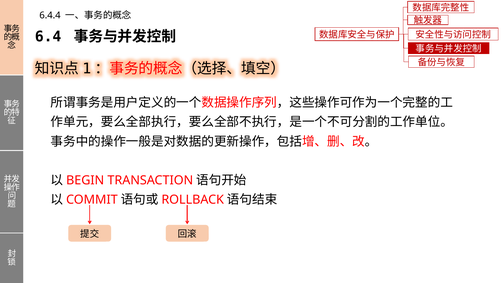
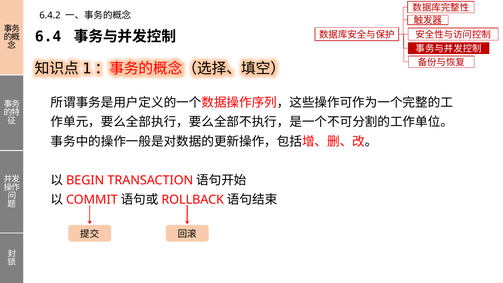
6.4.4: 6.4.4 -> 6.4.2 (50, 15)
